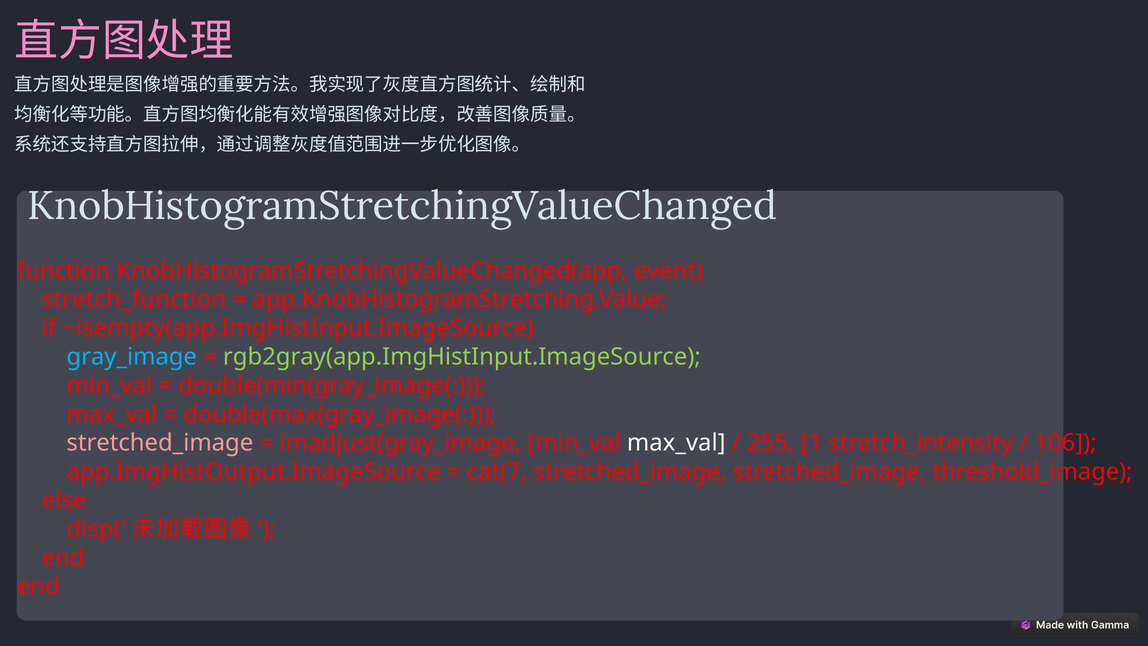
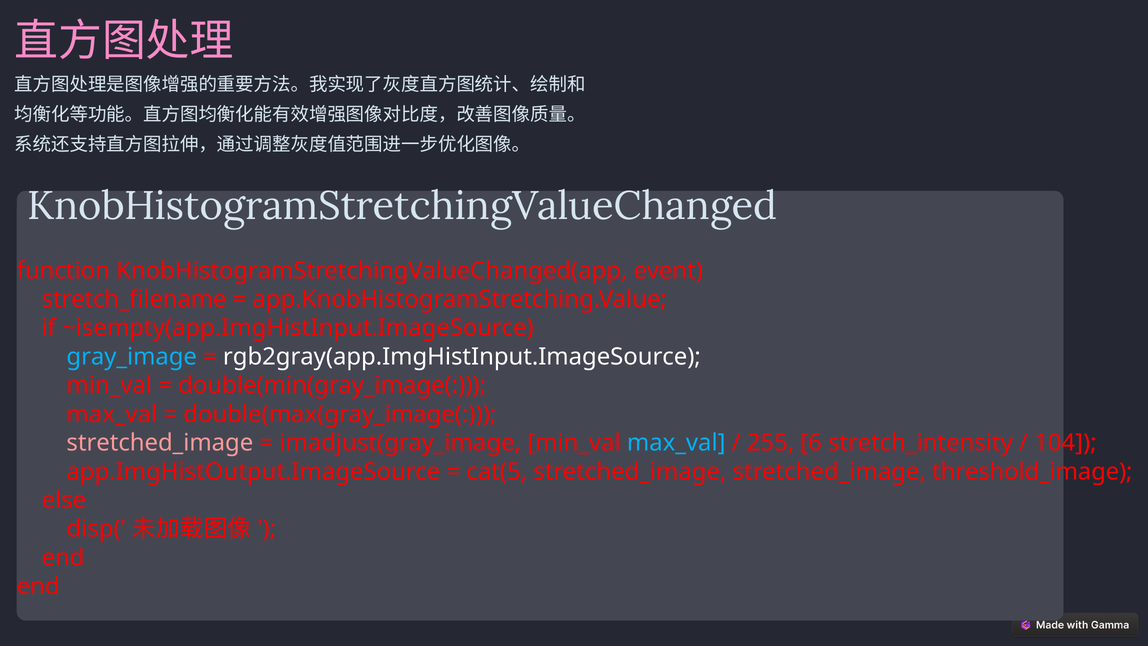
stretch_function: stretch_function -> stretch_filename (134, 299)
rgb2gray(app.ImgHistInput.ImageSource colour: light green -> white (462, 357)
max_val colour: white -> light blue (676, 443)
1: 1 -> 6 (811, 443)
106: 106 -> 104 (1065, 443)
cat(7: cat(7 -> cat(5 (497, 471)
